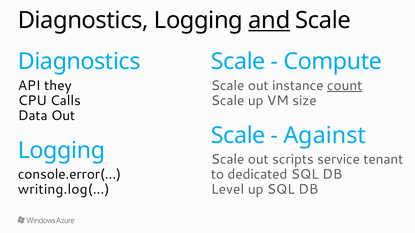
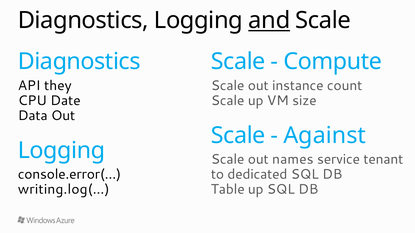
count underline: present -> none (345, 86)
Calls: Calls -> Date (65, 101)
scripts: scripts -> names (293, 160)
Level: Level -> Table (228, 190)
